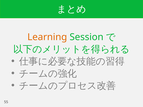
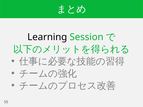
Learning colour: orange -> black (47, 37)
